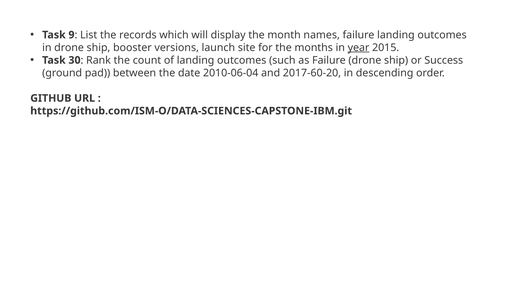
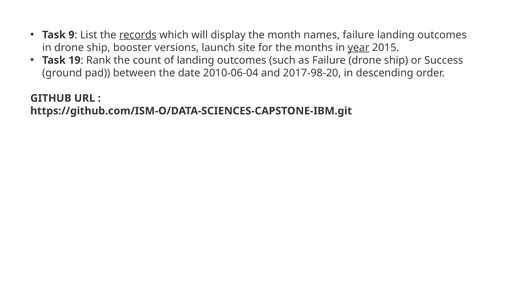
records underline: none -> present (138, 35)
30: 30 -> 19 (74, 60)
2017-60-20: 2017-60-20 -> 2017-98-20 (312, 73)
